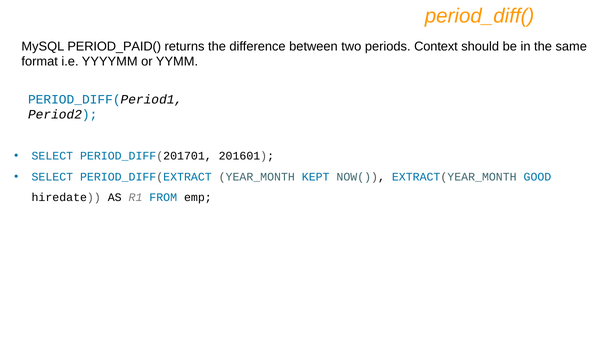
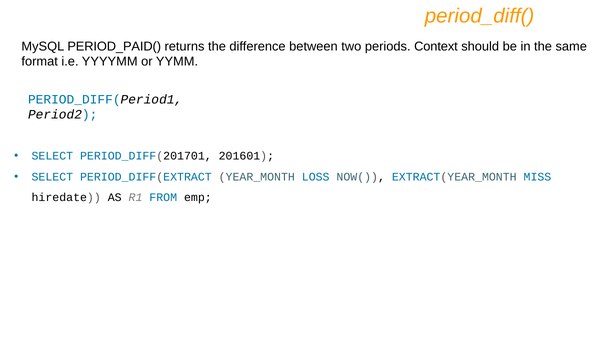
KEPT: KEPT -> LOSS (316, 177)
GOOD: GOOD -> MISS (537, 177)
